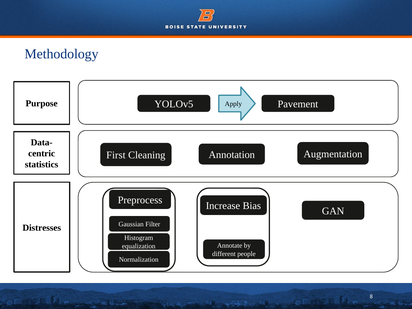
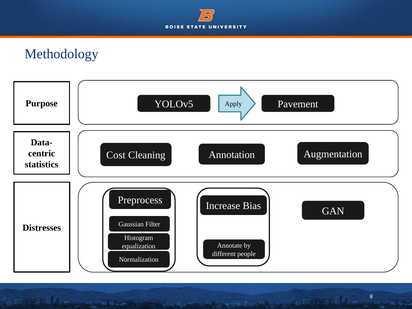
First: First -> Cost (116, 155)
